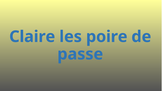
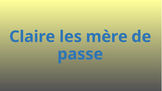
poire: poire -> mère (107, 37)
